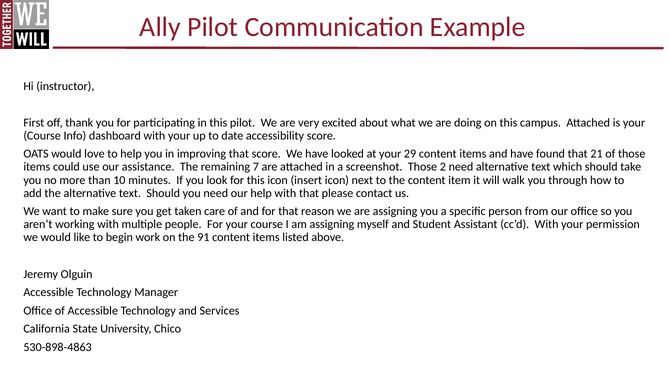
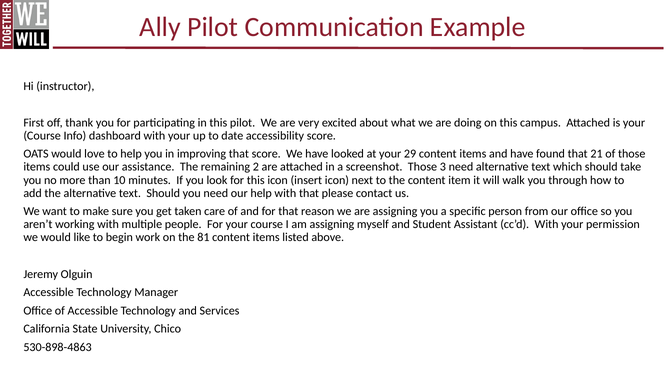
7: 7 -> 2 (256, 167)
2: 2 -> 3 (443, 167)
91: 91 -> 81 (203, 238)
